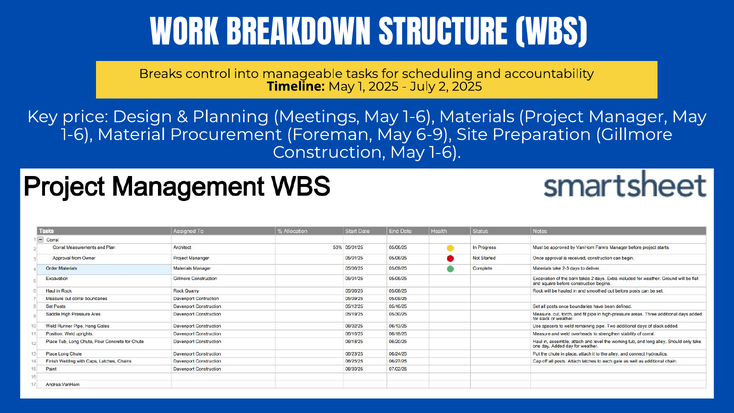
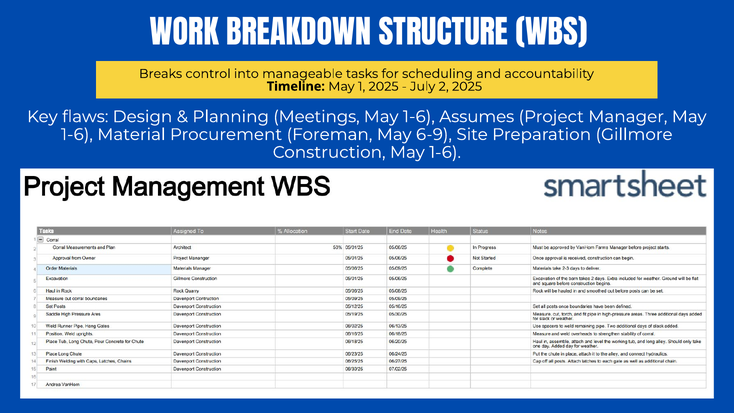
price: price -> flaws (85, 117)
Materials: Materials -> Assumes (477, 117)
